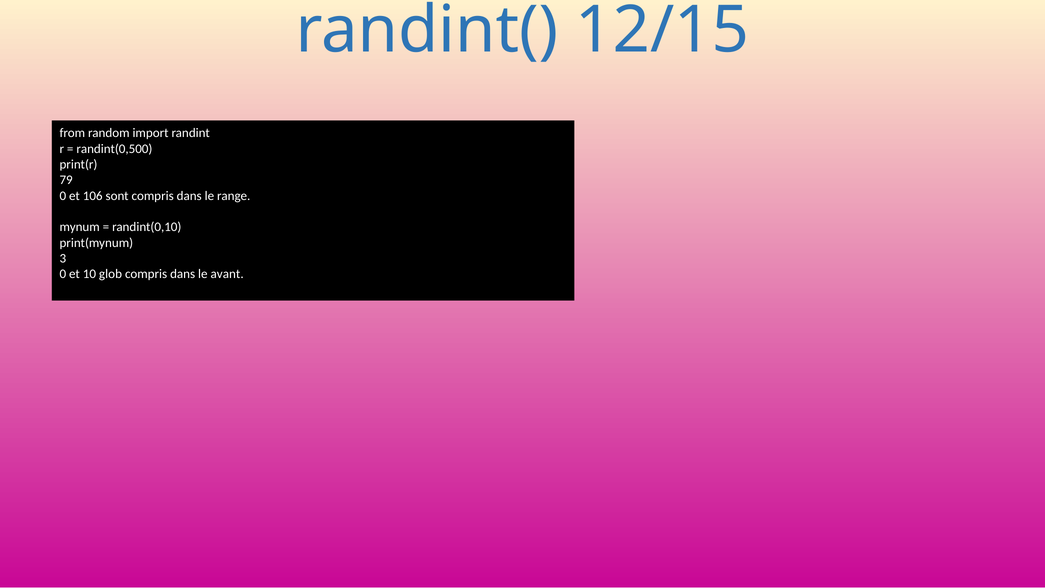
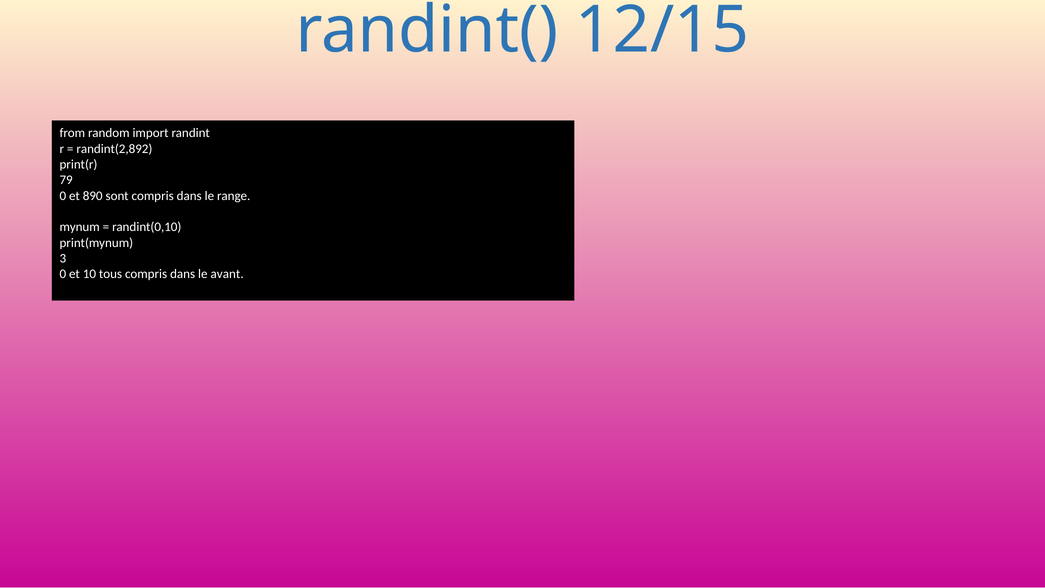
randint(0,500: randint(0,500 -> randint(2,892 (114, 149)
106: 106 -> 890 (93, 196)
glob: glob -> tous (111, 274)
